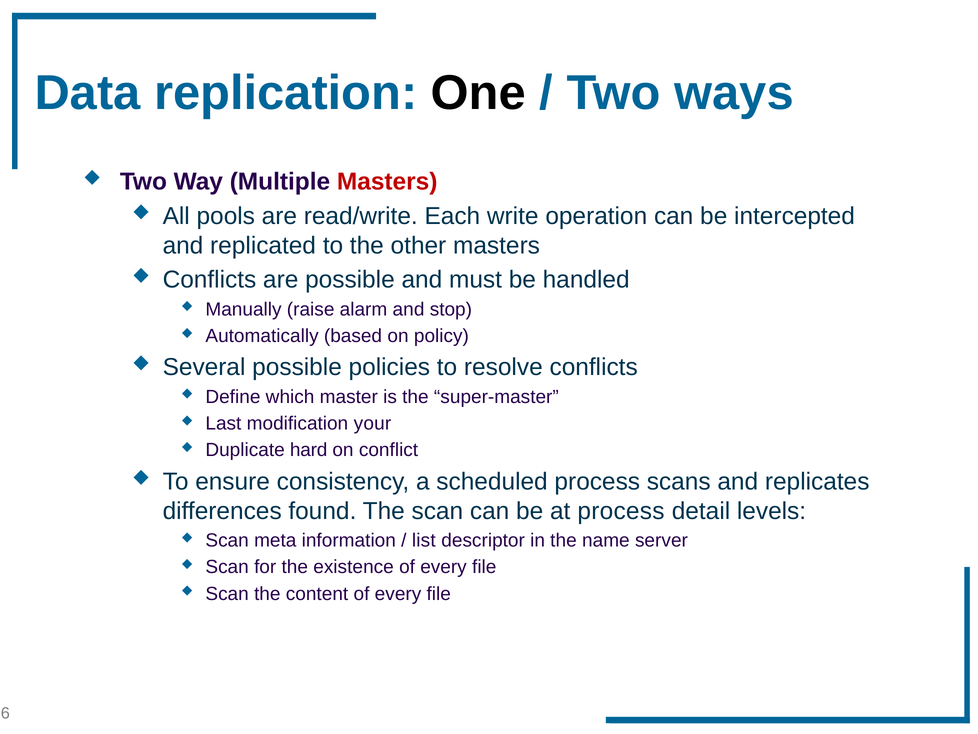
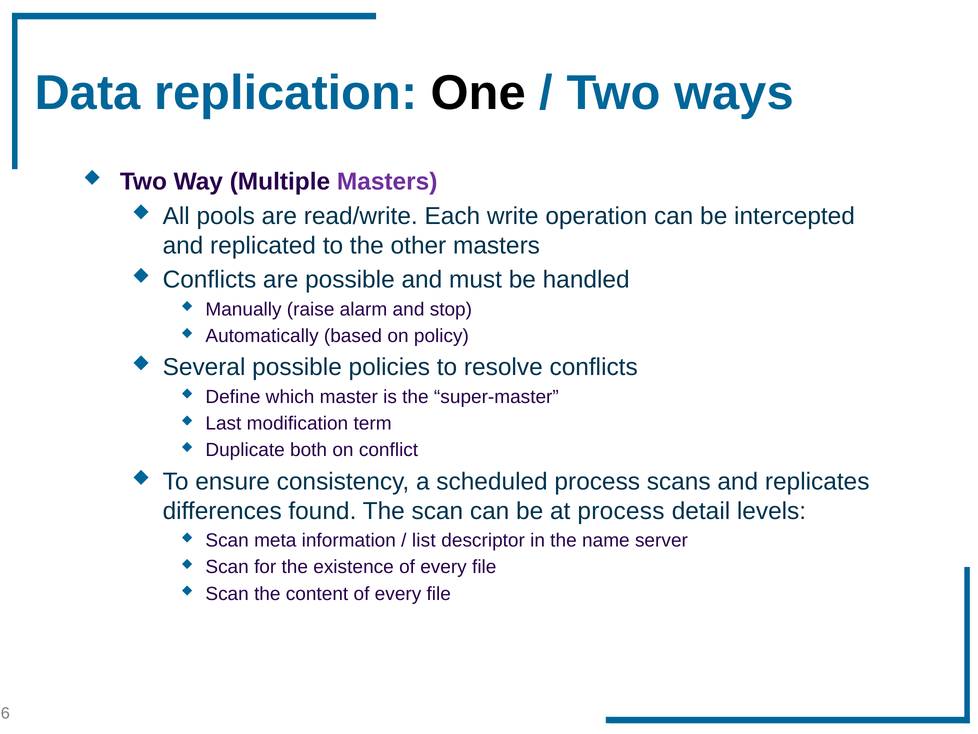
Masters colour: red -> purple (387, 182)
your: your -> term (373, 423)
hard: hard -> both (309, 450)
